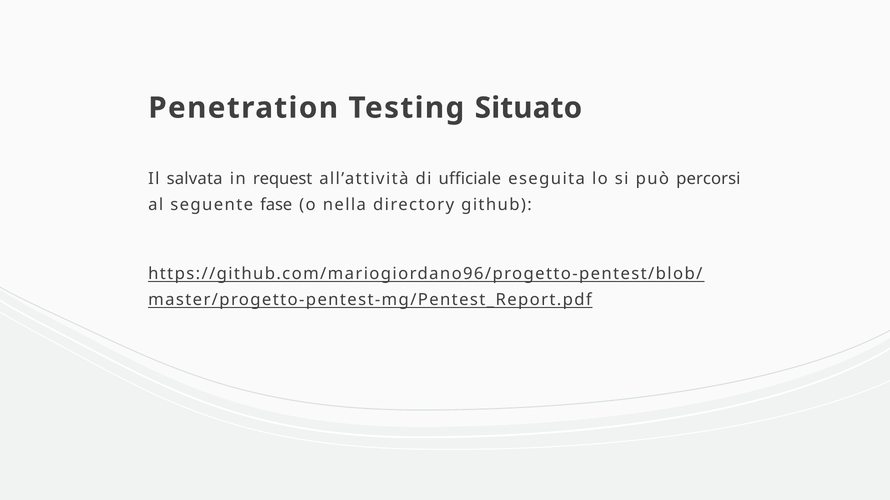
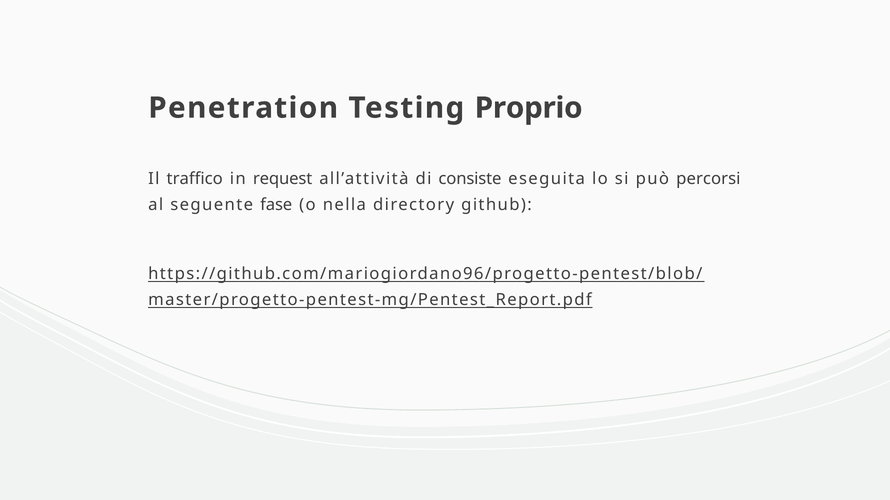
Situato: Situato -> Proprio (529, 108)
salvata: salvata -> traffico (195, 179)
ufficiale: ufficiale -> consiste (470, 179)
